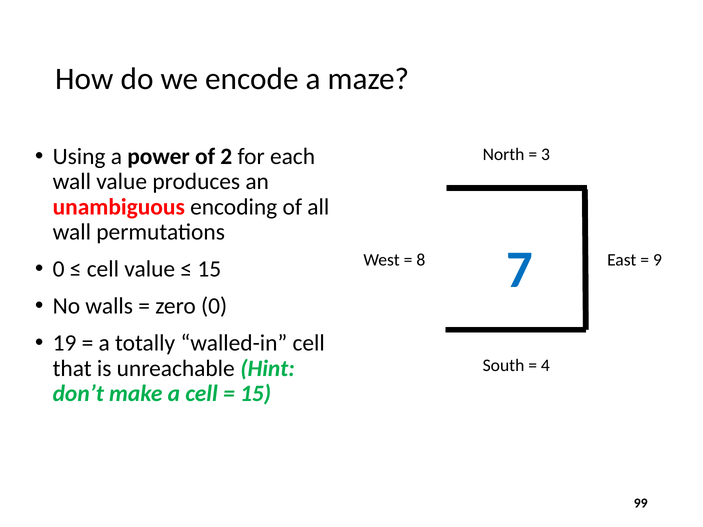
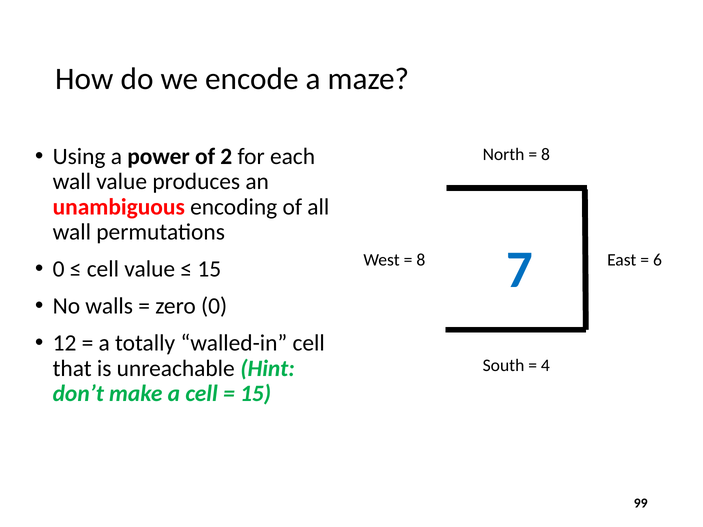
3: 3 -> 8 (545, 155)
9: 9 -> 6 (657, 260)
19: 19 -> 12 (65, 343)
